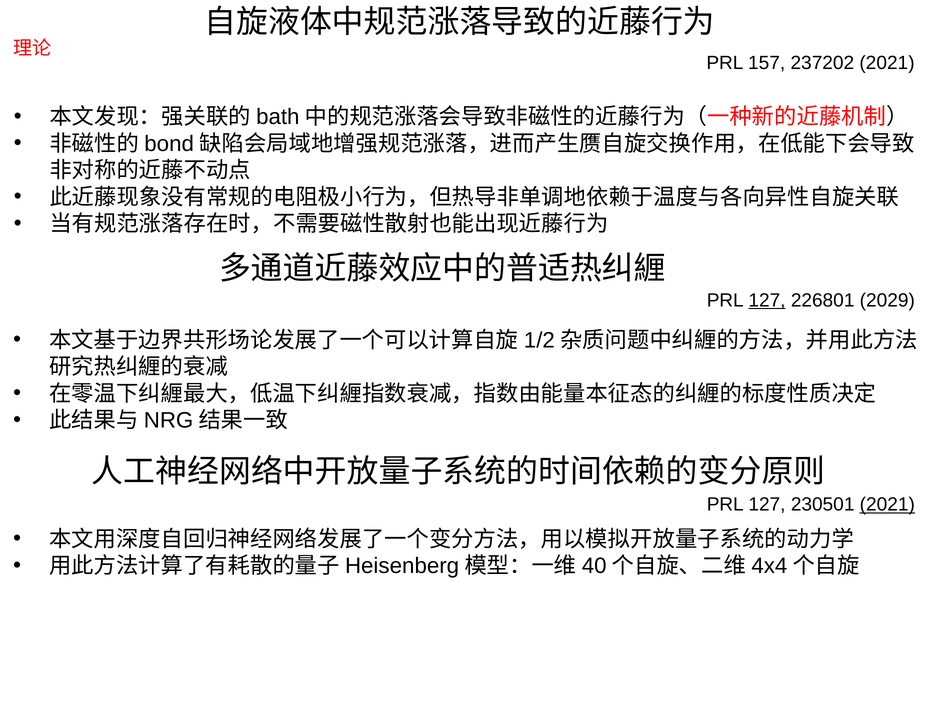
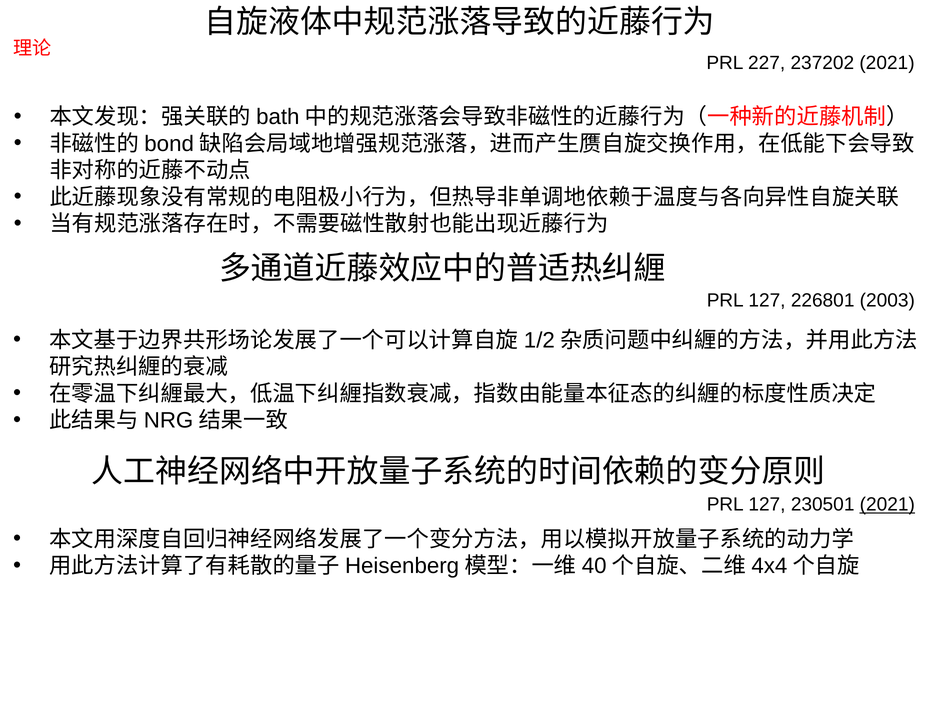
157: 157 -> 227 (767, 63)
127 underline: present -> none (767, 300)
2029: 2029 -> 2003 (887, 300)
